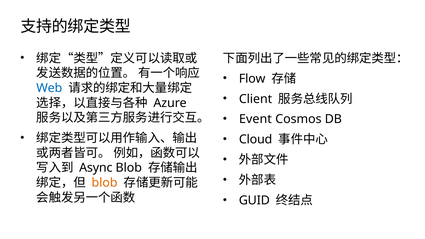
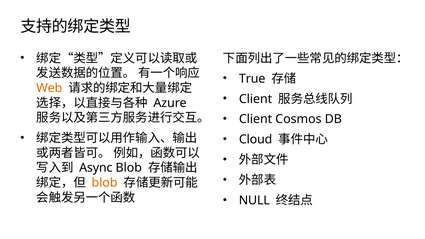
Flow: Flow -> True (252, 79)
Web colour: blue -> orange (49, 88)
Event: Event -> Client (256, 119)
GUID: GUID -> NULL (254, 200)
